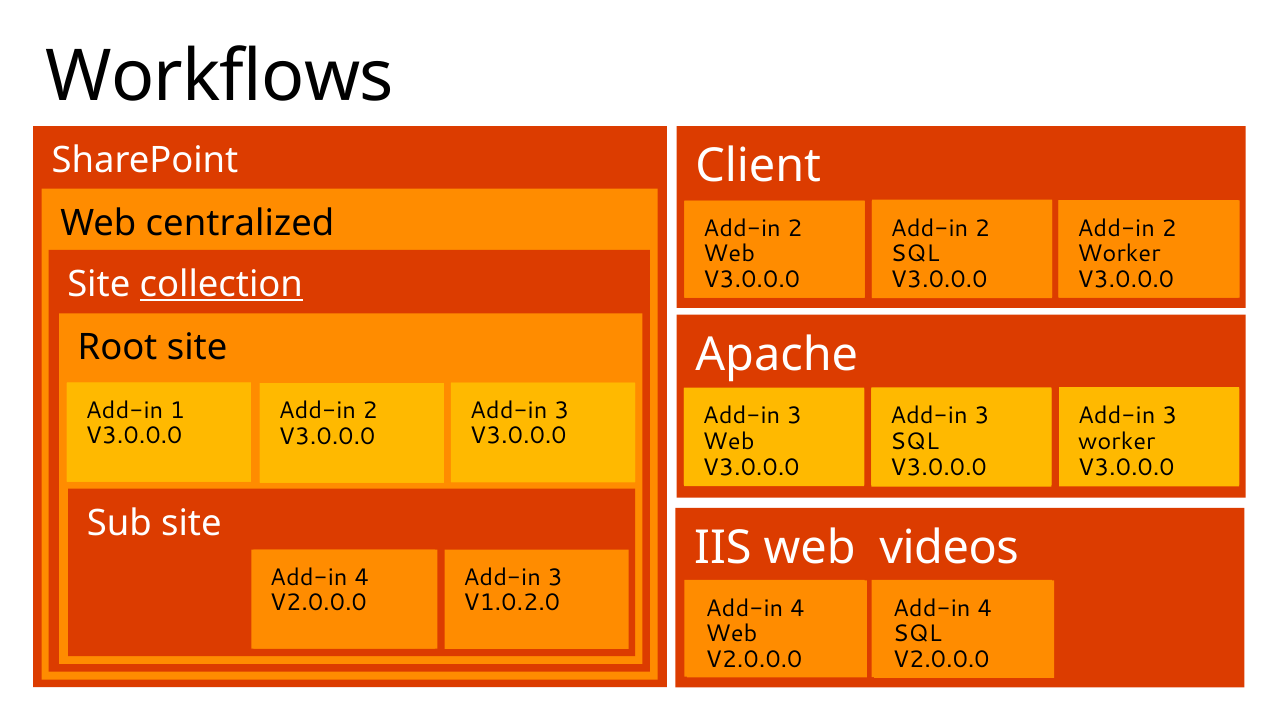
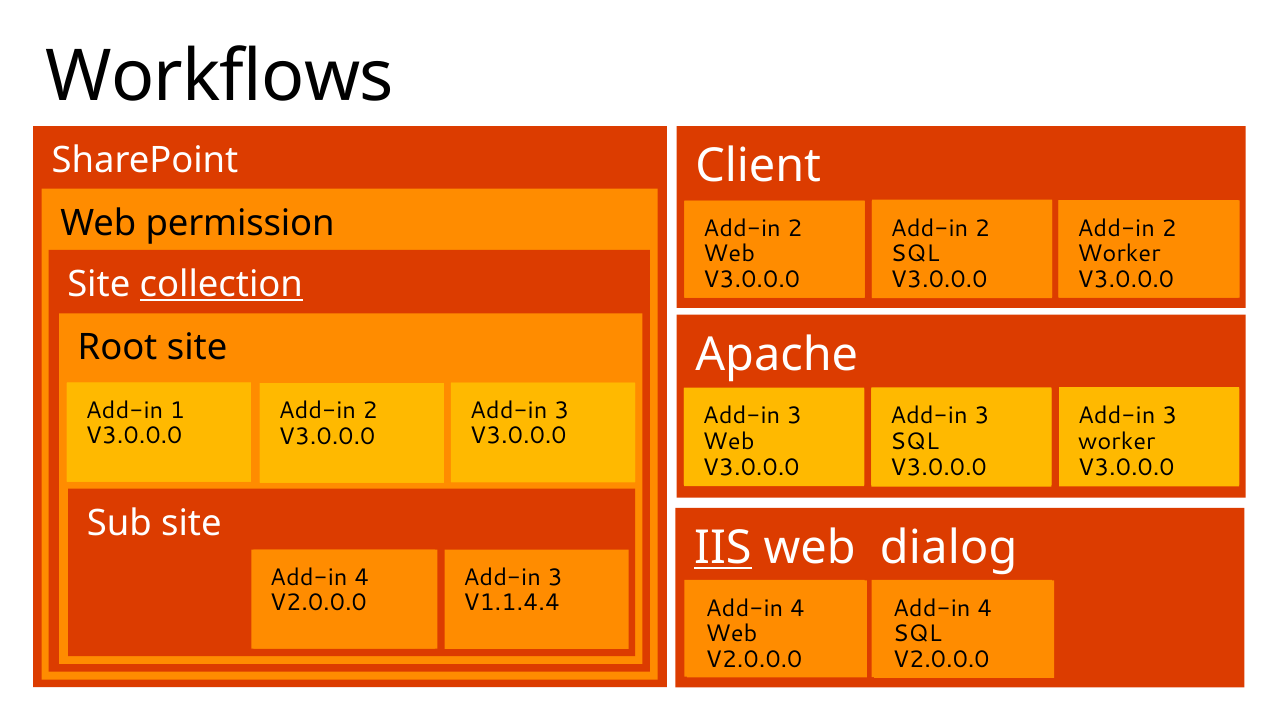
centralized: centralized -> permission (240, 223)
IIS underline: none -> present (723, 547)
videos: videos -> dialog (949, 547)
V1.0.2.0: V1.0.2.0 -> V1.1.4.4 (512, 603)
